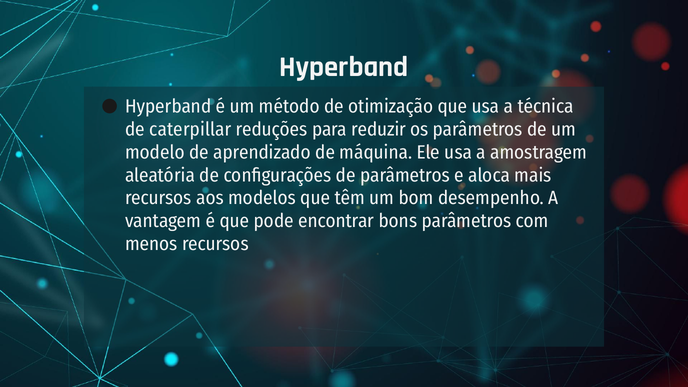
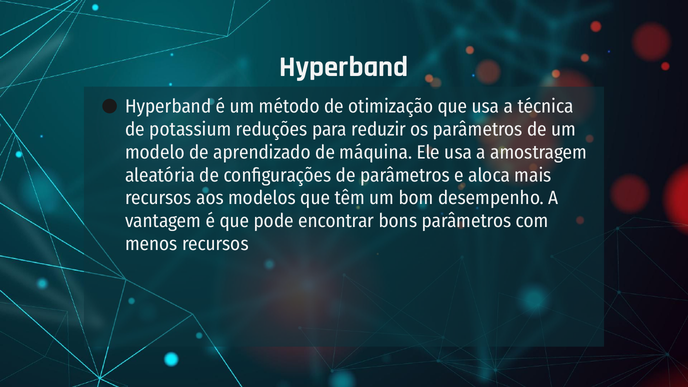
caterpillar: caterpillar -> potassium (190, 129)
